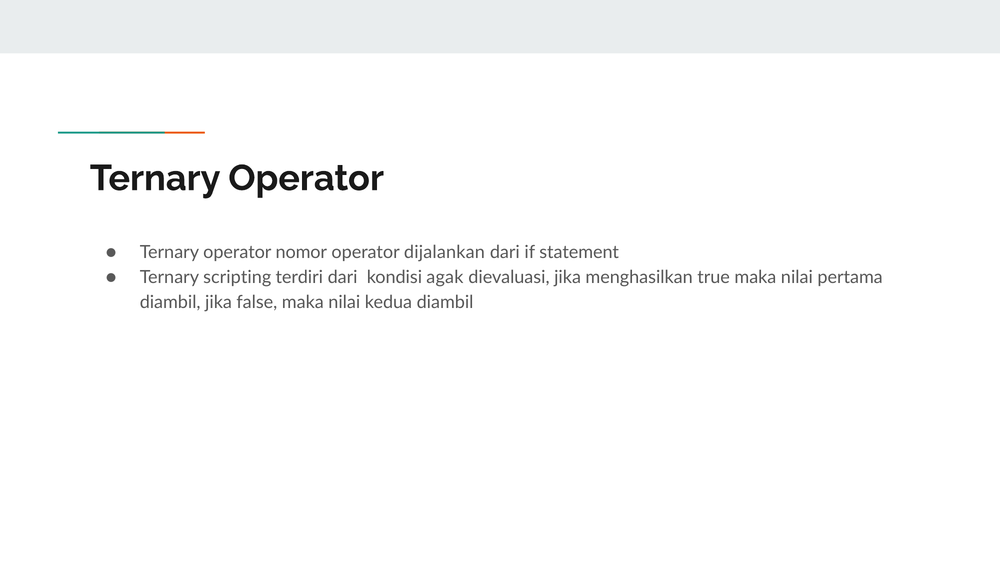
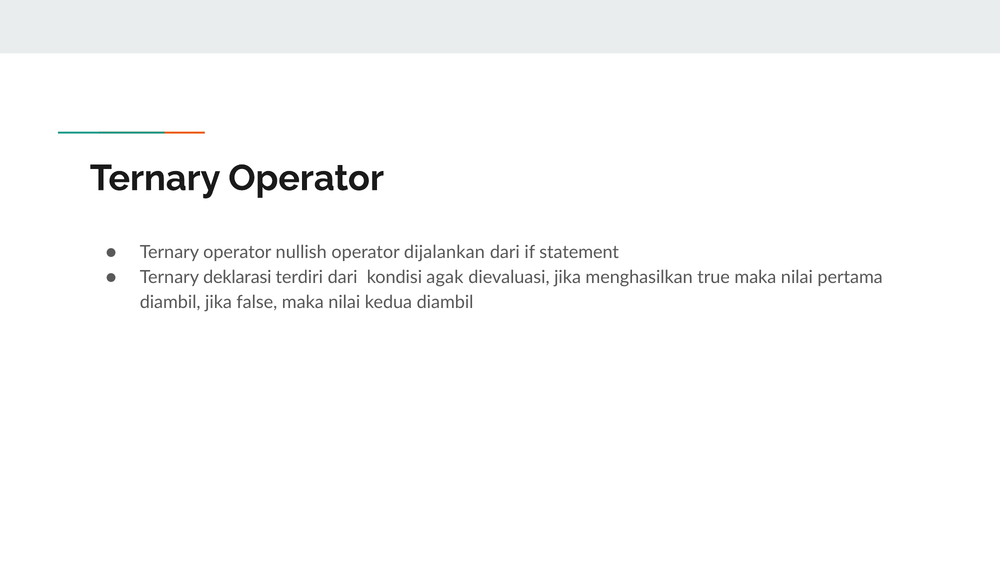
nomor: nomor -> nullish (301, 253)
scripting: scripting -> deklarasi (237, 278)
